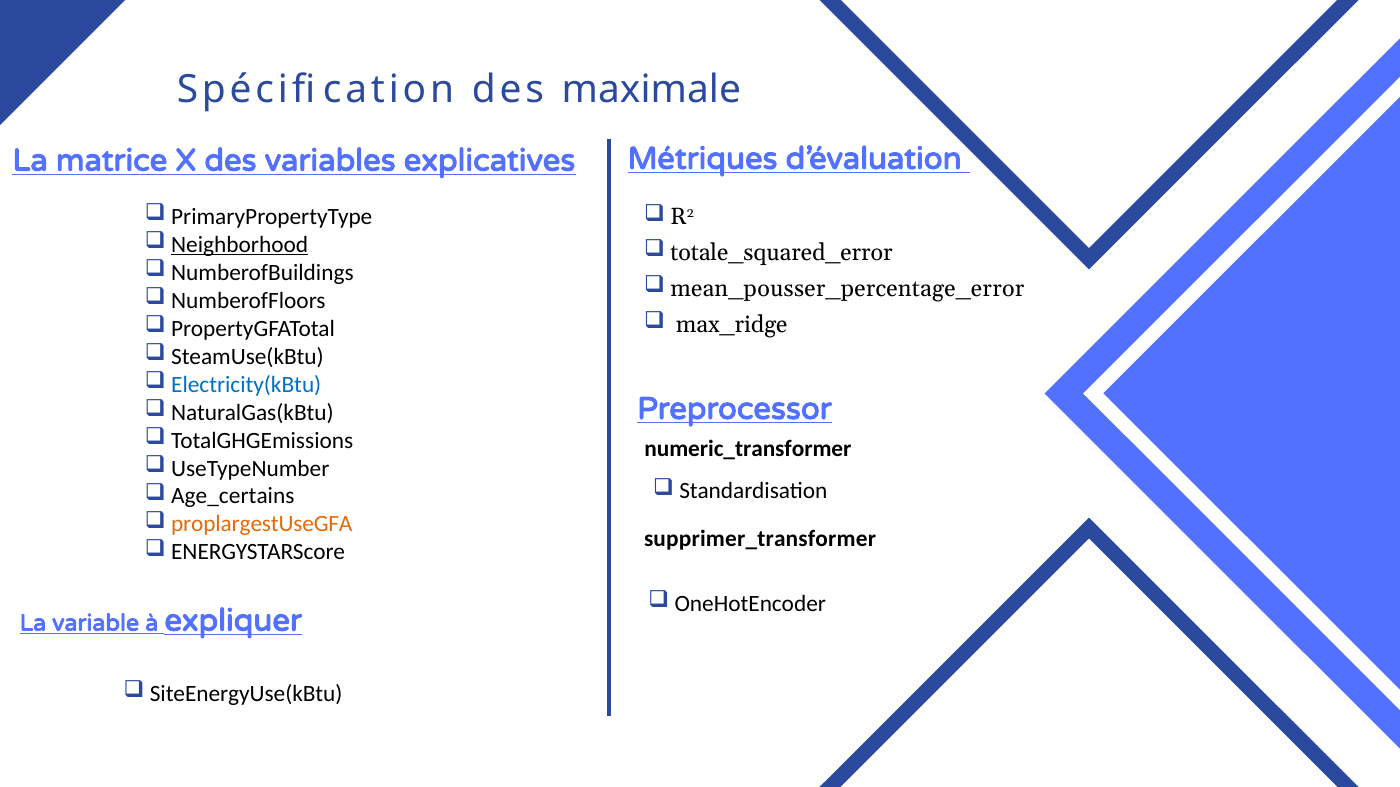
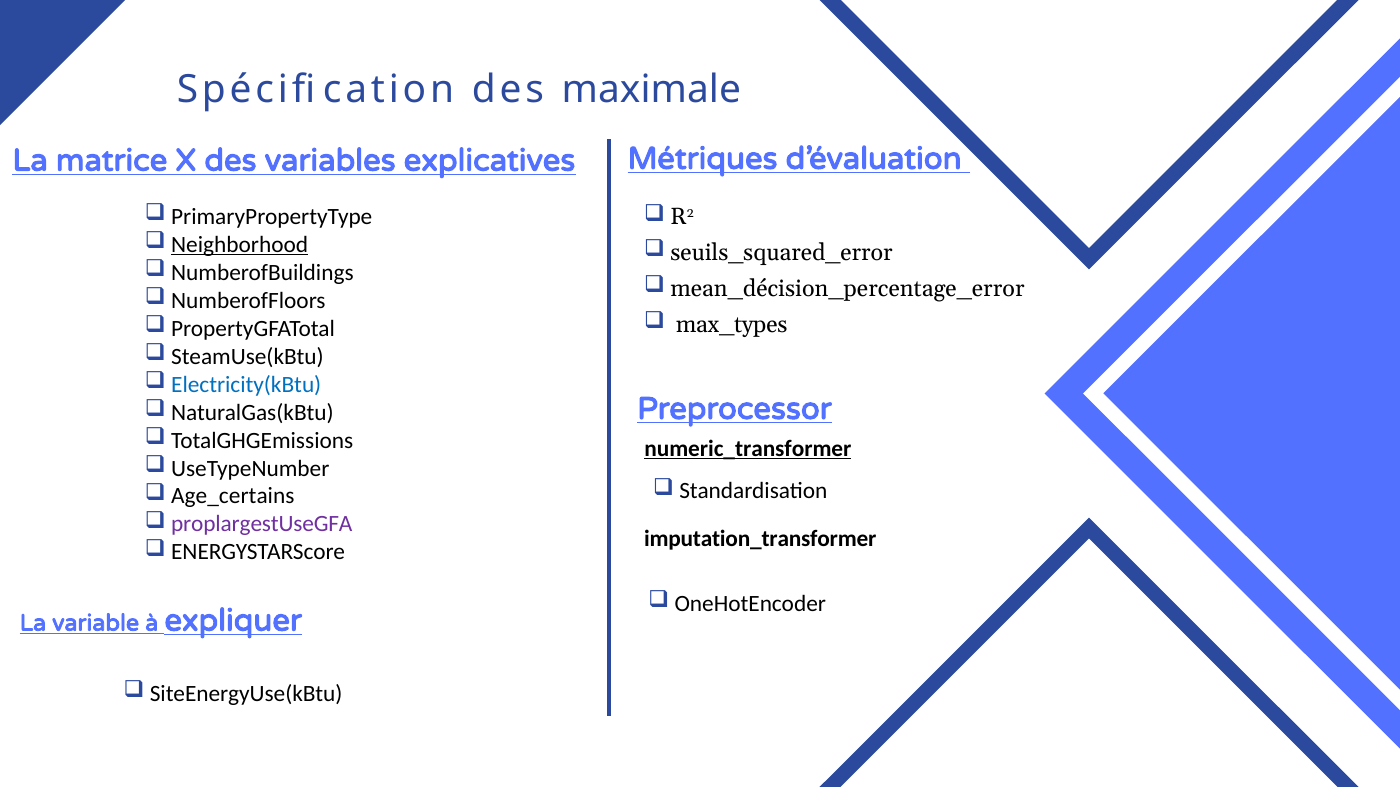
totale_squared_error: totale_squared_error -> seuils_squared_error (781, 253)
mean_pousser_percentage_error: mean_pousser_percentage_error -> mean_décision_percentage_error (847, 289)
max_ridge: max_ridge -> max_types (732, 325)
numeric_transformer underline: none -> present (748, 449)
proplargestUseGFA colour: orange -> purple (262, 525)
supprimer_transformer: supprimer_transformer -> imputation_transformer (760, 540)
